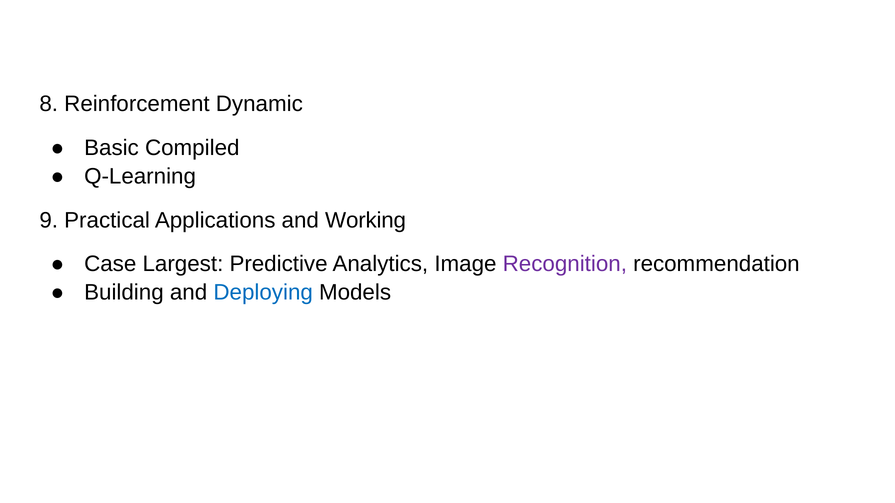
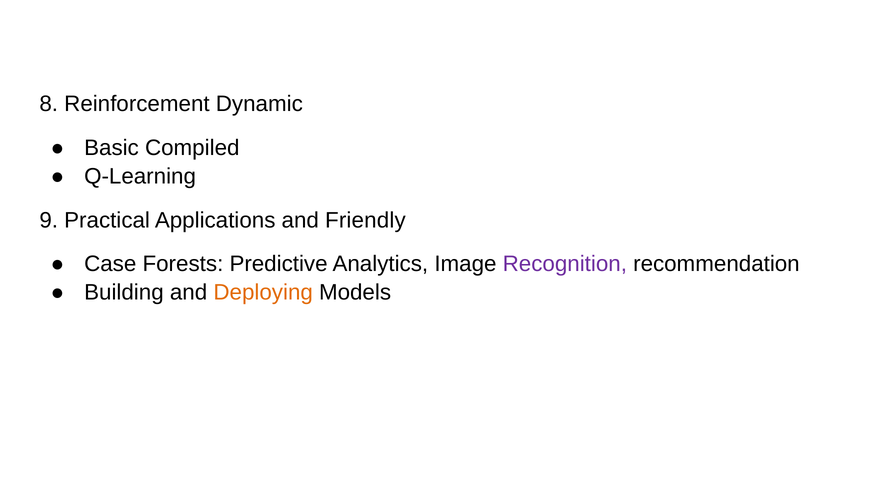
Working: Working -> Friendly (365, 220)
Largest: Largest -> Forests (183, 264)
Deploying colour: blue -> orange (263, 293)
